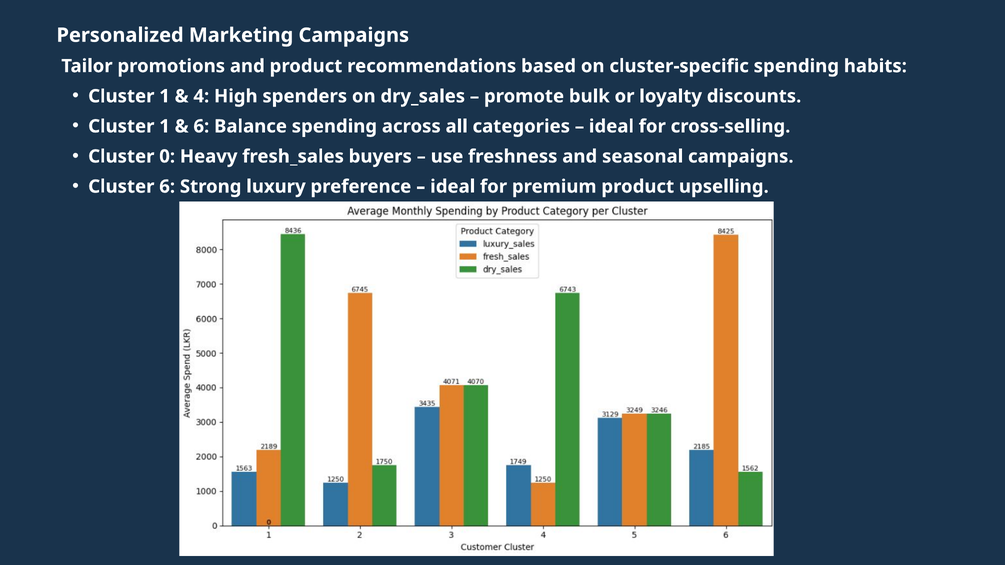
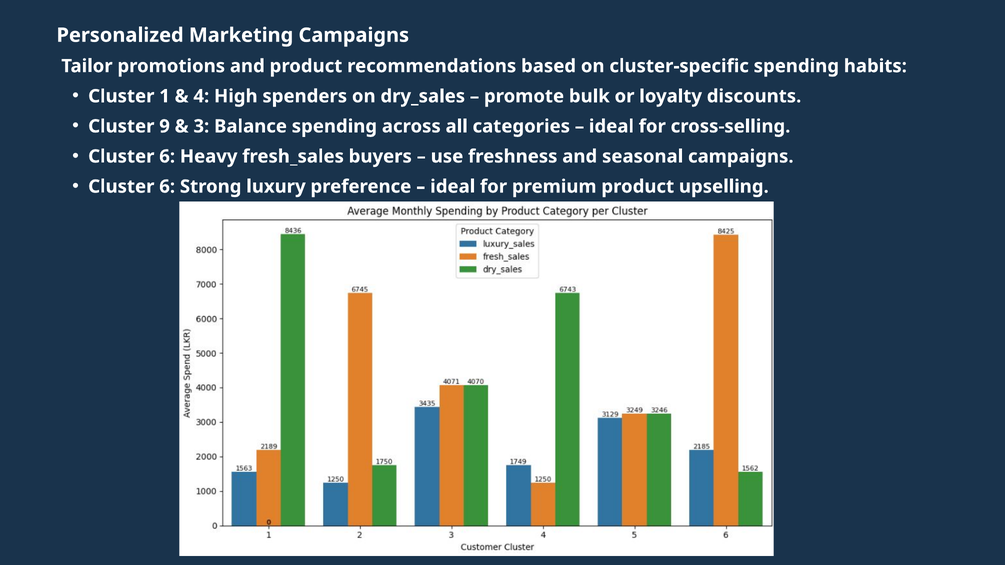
1: 1 -> 9 (165, 126)
6: 6 -> 3 (201, 126)
0: 0 -> 6 (167, 157)
